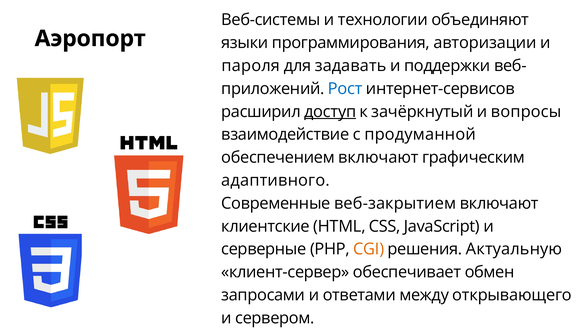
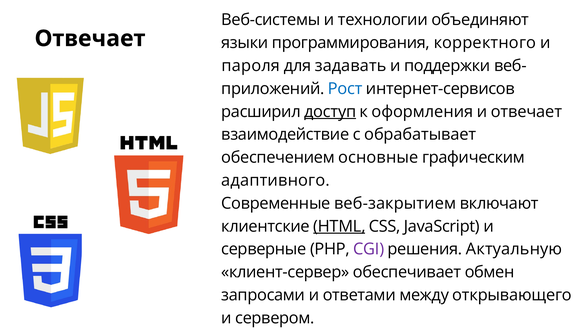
Аэропорт: Аэропорт -> Отвечает (90, 39)
авторизации: авторизации -> корректного (485, 43)
зачёркнутый: зачёркнутый -> оформления (422, 112)
и вопросы: вопросы -> отвечает (526, 112)
продуманной: продуманной -> обрабатывает (420, 134)
обеспечением включают: включают -> основные (378, 157)
HTML underline: none -> present (339, 226)
CGI colour: orange -> purple (369, 249)
